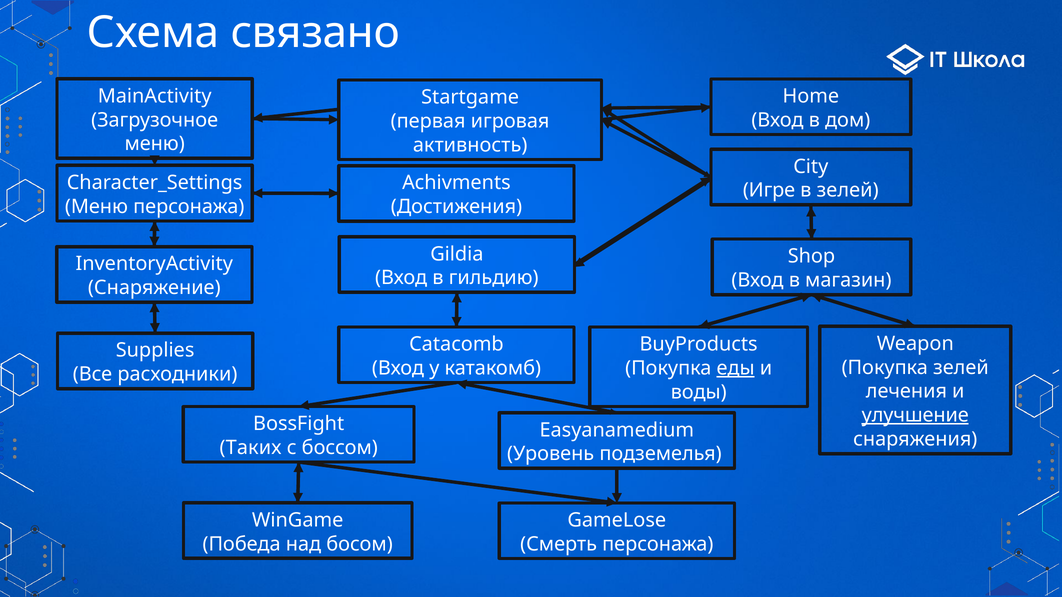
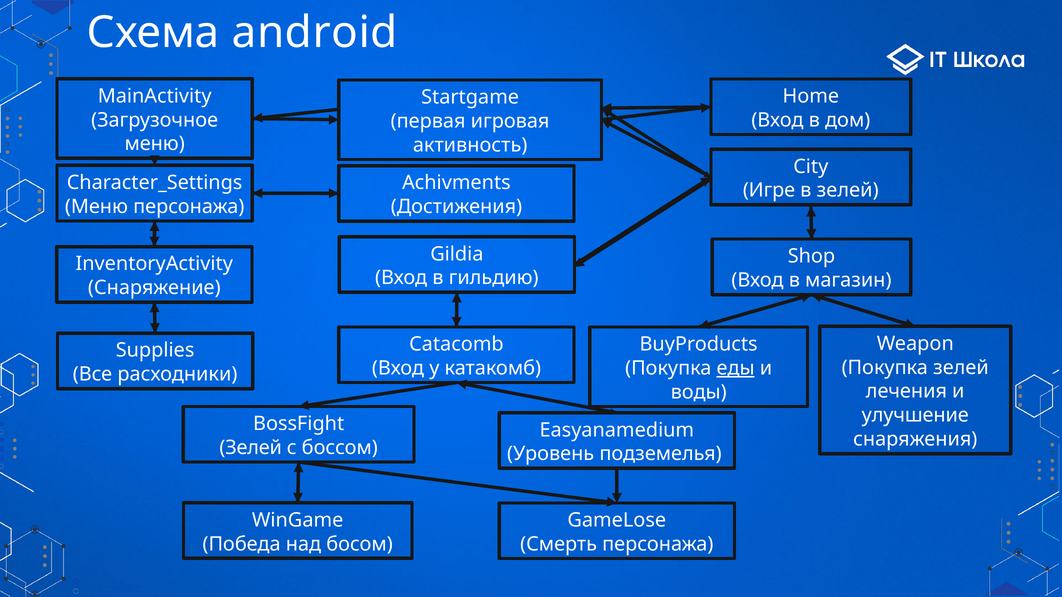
связано: связано -> android (315, 33)
улучшение underline: present -> none (915, 416)
Таких: Таких -> Зелей (251, 448)
